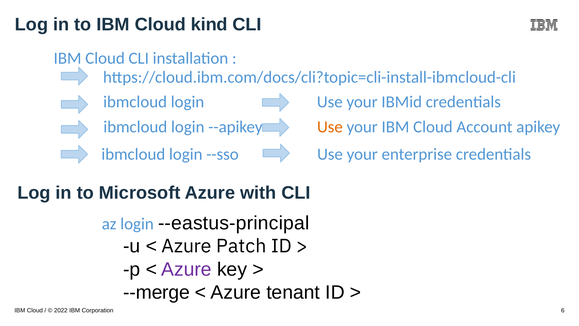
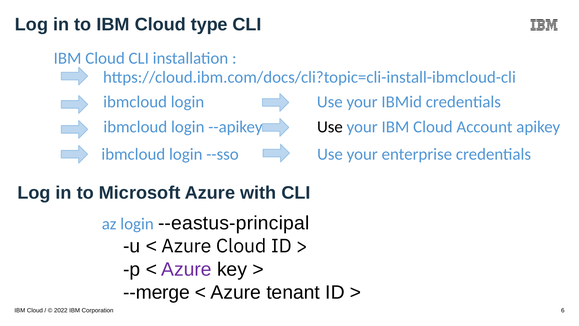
kind: kind -> type (209, 25)
Use colour: orange -> black (330, 127)
Azure Patch: Patch -> Cloud (241, 246)
